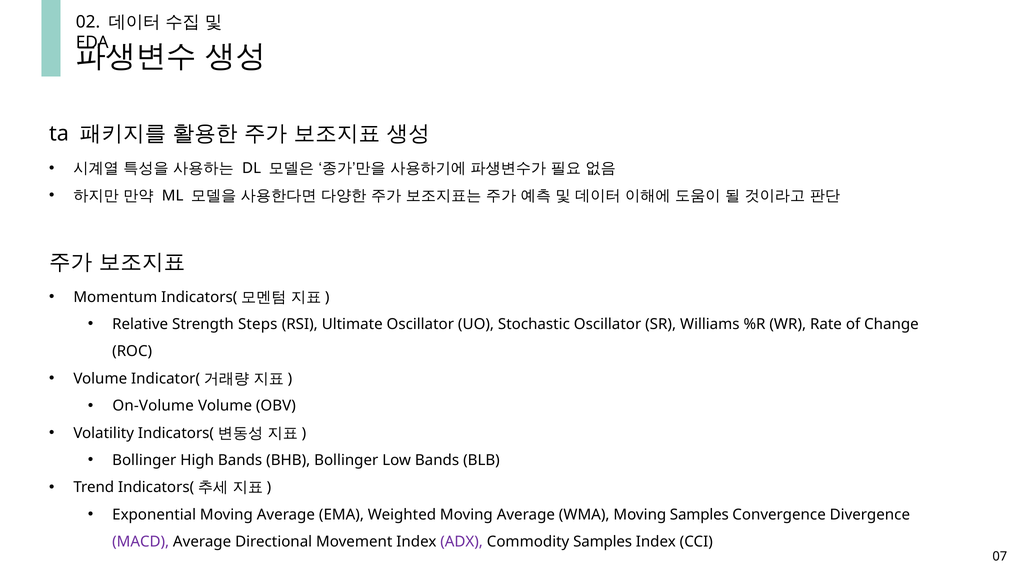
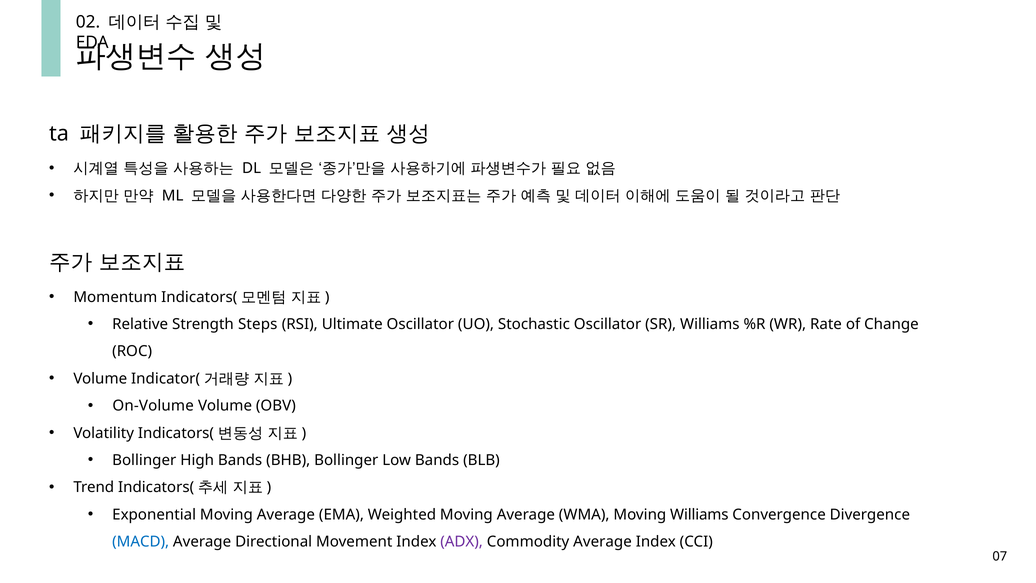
Moving Samples: Samples -> Williams (699, 514)
MACD colour: purple -> blue (141, 542)
Commodity Samples: Samples -> Average (603, 542)
